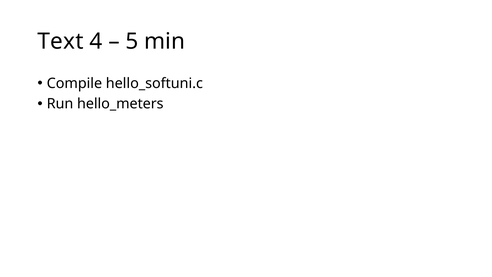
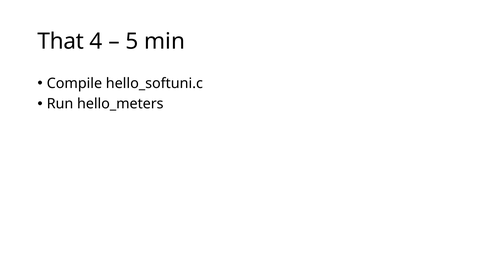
Text: Text -> That (61, 41)
